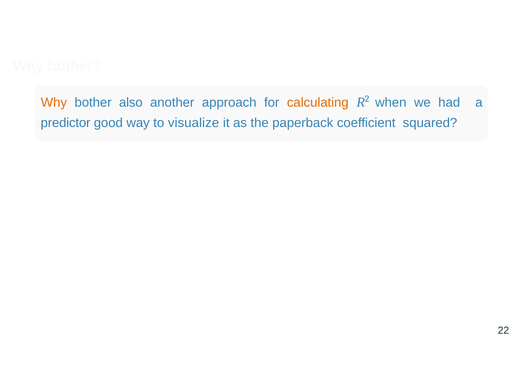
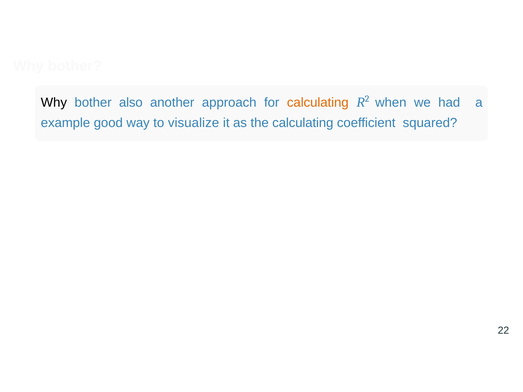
Why colour: orange -> black (54, 102)
predictor: predictor -> example (65, 123)
the paperback: paperback -> calculating (303, 123)
